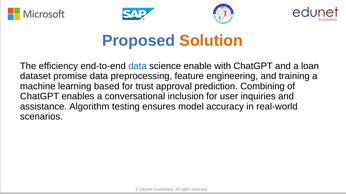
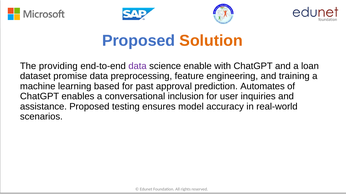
efficiency: efficiency -> providing (58, 66)
data colour: blue -> purple (137, 66)
trust: trust -> past (144, 86)
Combining: Combining -> Automates (263, 86)
assistance Algorithm: Algorithm -> Proposed (89, 107)
